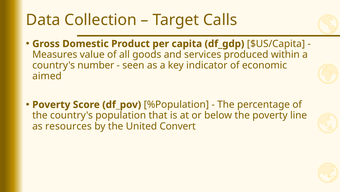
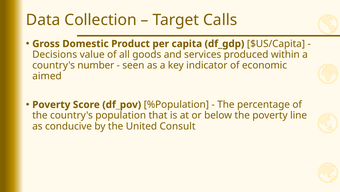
Measures: Measures -> Decisions (55, 54)
resources: resources -> conducive (69, 126)
Convert: Convert -> Consult (178, 126)
